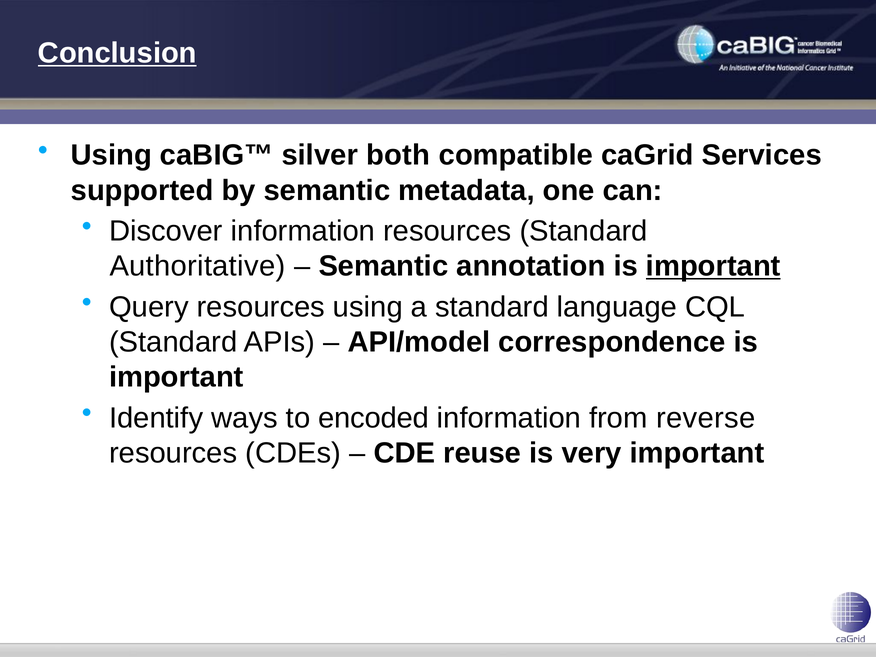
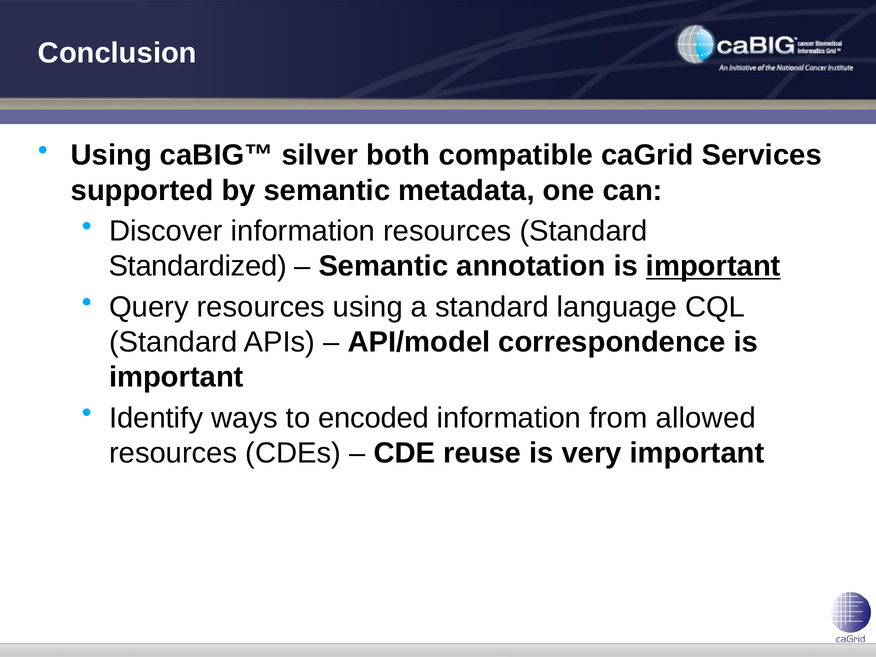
Conclusion underline: present -> none (117, 53)
Authoritative: Authoritative -> Standardized (198, 266)
reverse: reverse -> allowed (706, 418)
